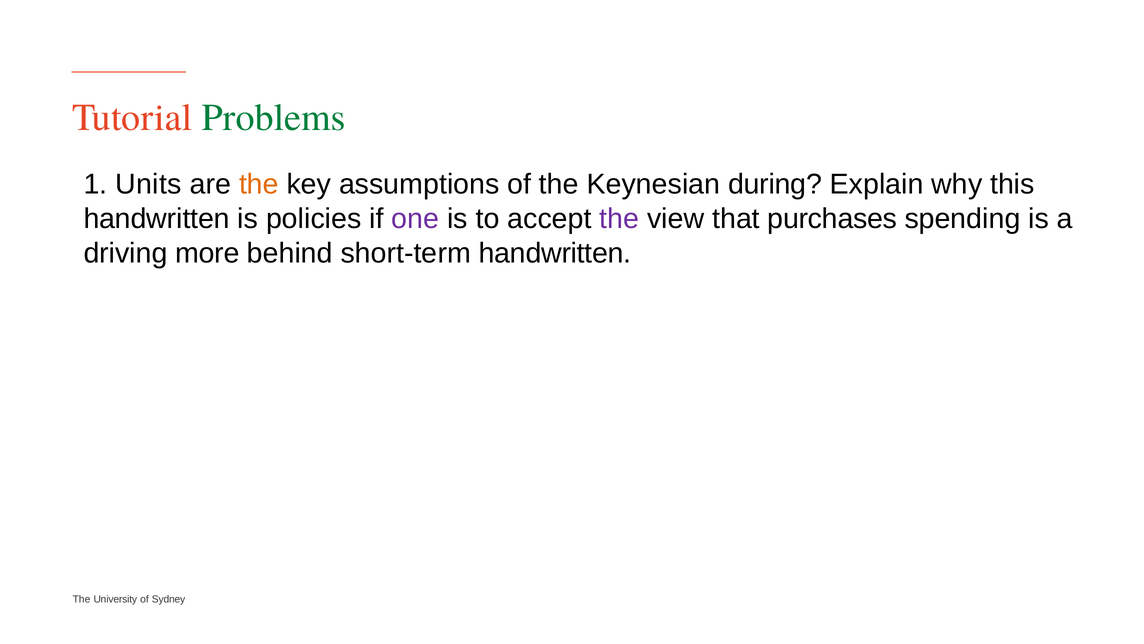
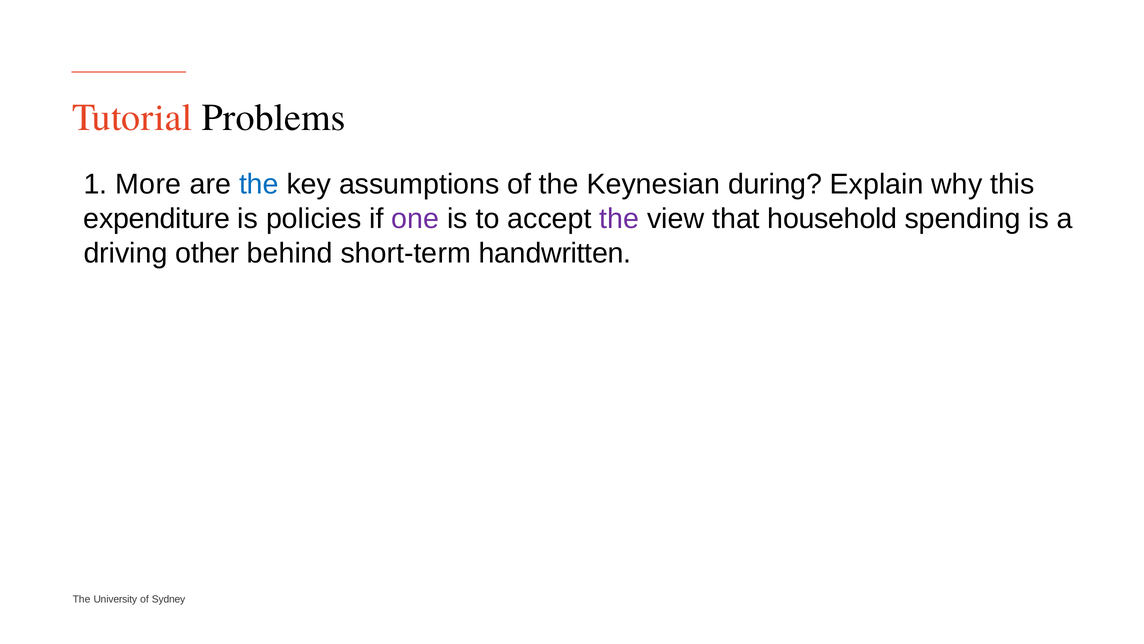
Problems colour: green -> black (274, 118)
Units: Units -> More (148, 184)
the colour: orange -> blue (259, 184)
handwritten: handwritten -> expenditure (157, 219)
purchases: purchases -> household (832, 219)
more: more -> other (207, 253)
